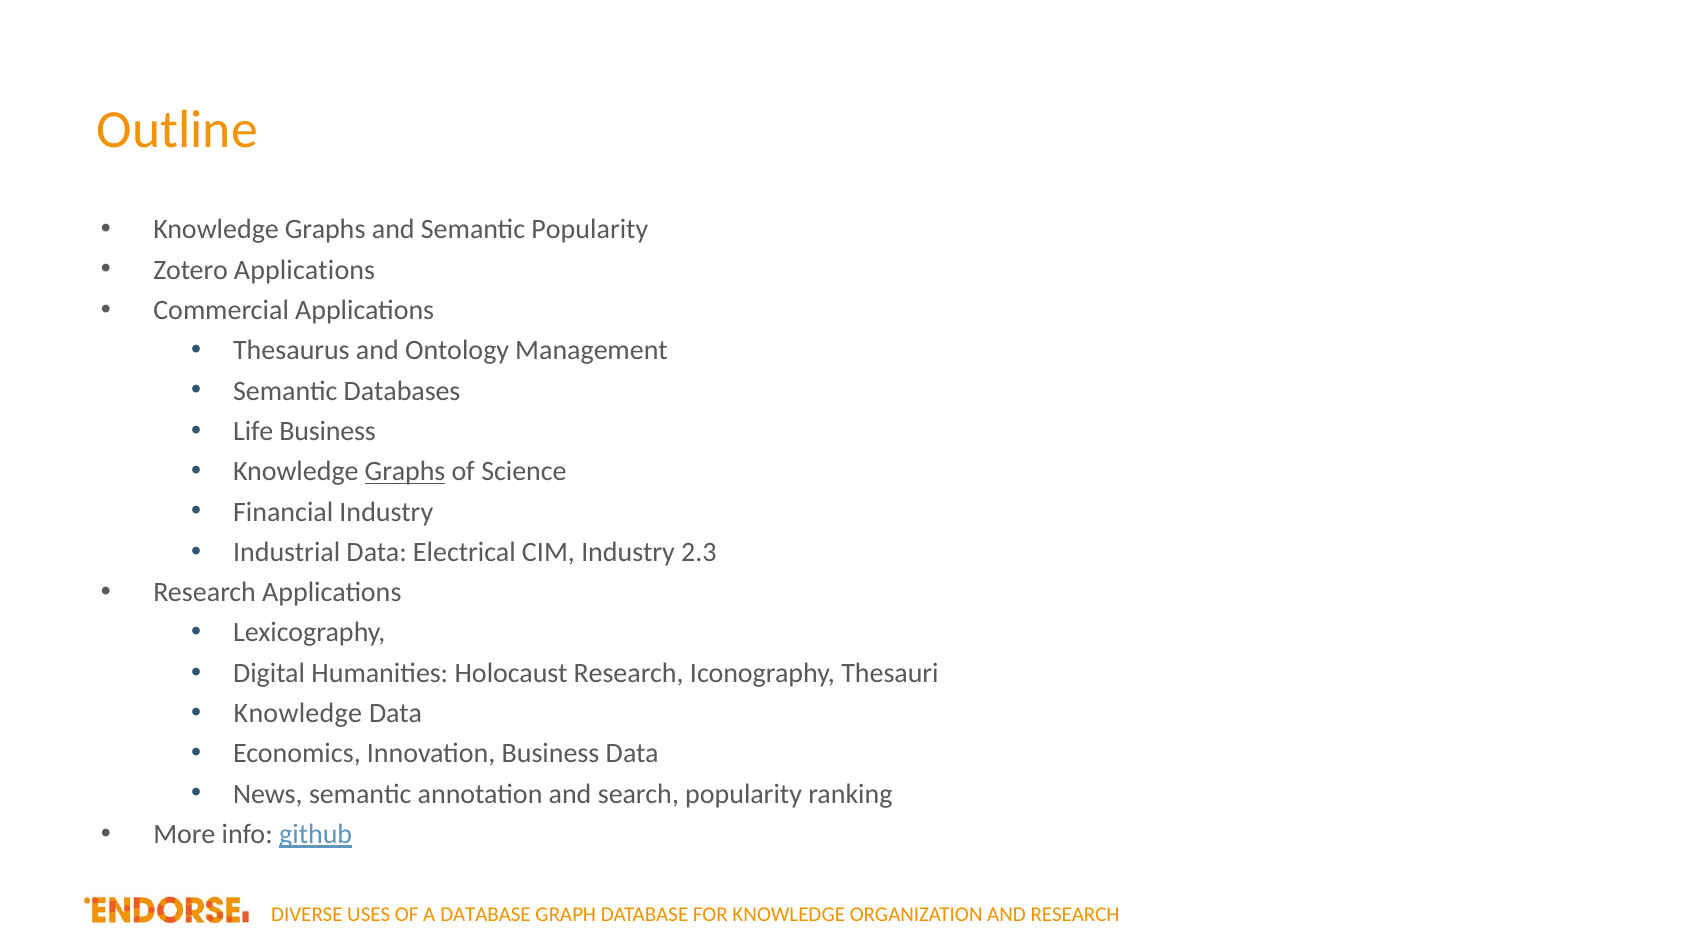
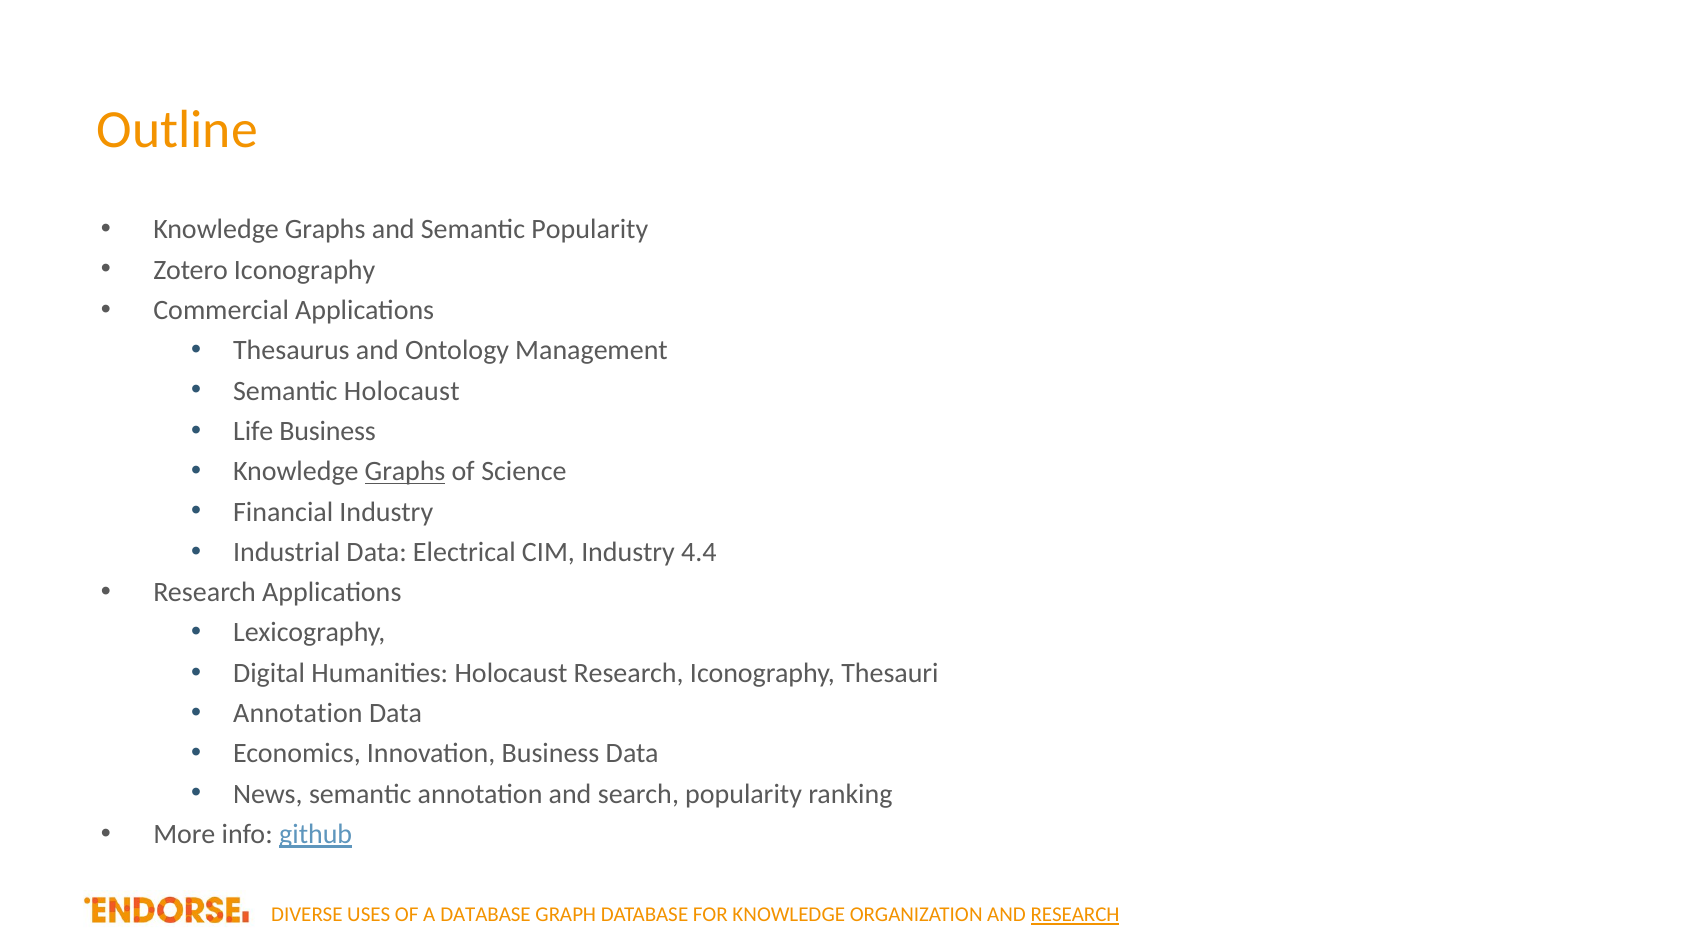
Zotero Applications: Applications -> Iconography (305, 270)
Semantic Databases: Databases -> Holocaust (402, 391)
2.3: 2.3 -> 4.4 (699, 552)
Knowledge: Knowledge -> Annotation (298, 713)
RESEARCH underline: none -> present (1075, 914)
